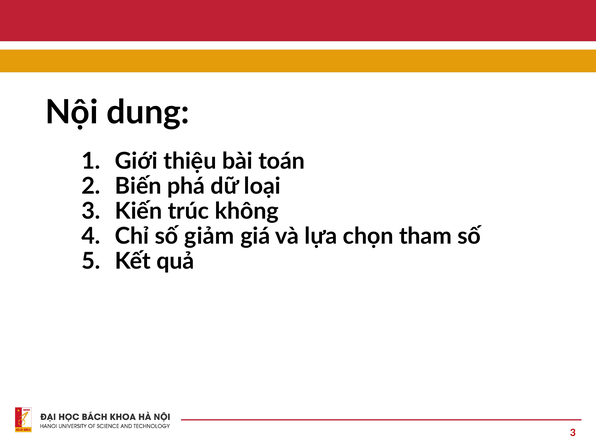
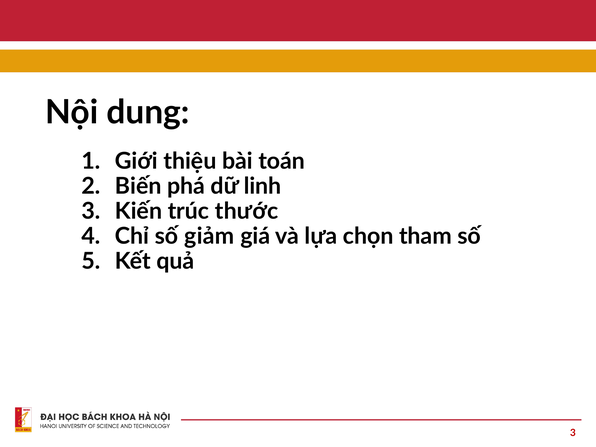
loại: loại -> linh (262, 186)
không: không -> thước (247, 211)
